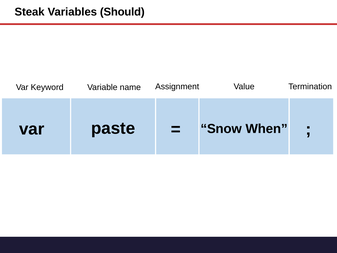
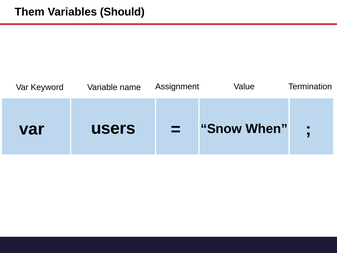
Steak: Steak -> Them (30, 12)
paste: paste -> users (113, 128)
